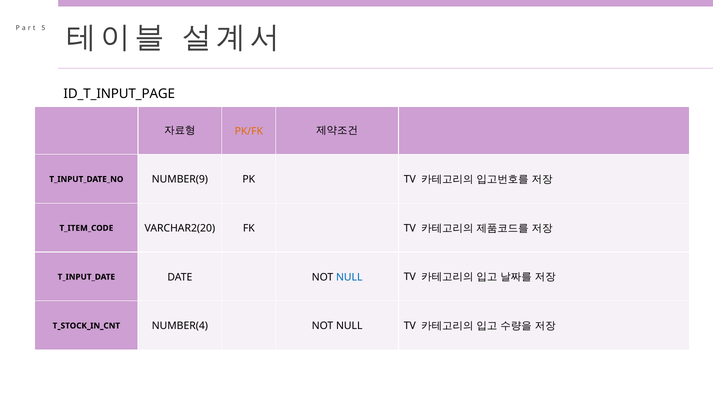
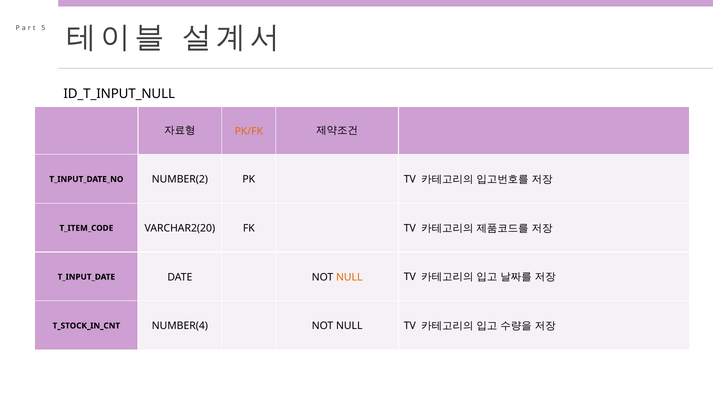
ID_T_INPUT_PAGE: ID_T_INPUT_PAGE -> ID_T_INPUT_NULL (119, 94)
NUMBER(9: NUMBER(9 -> NUMBER(2 (180, 179)
NULL colour: blue -> orange (349, 277)
